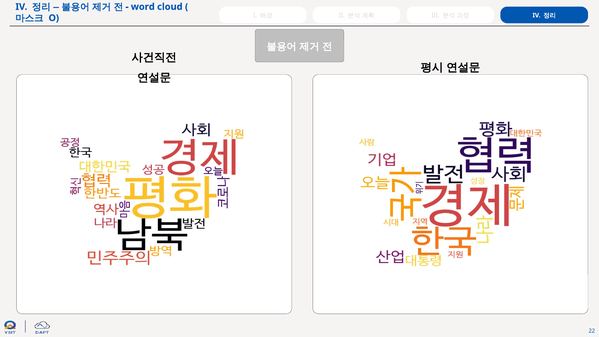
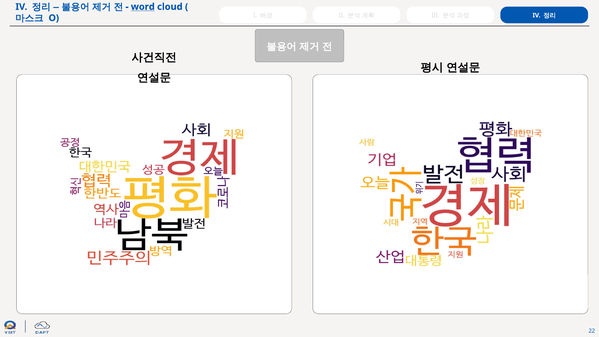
word underline: none -> present (143, 7)
